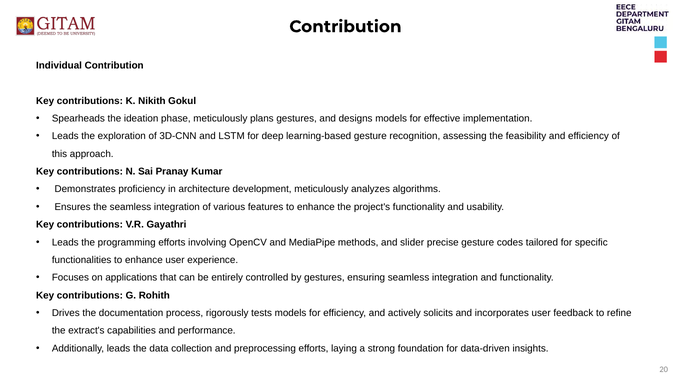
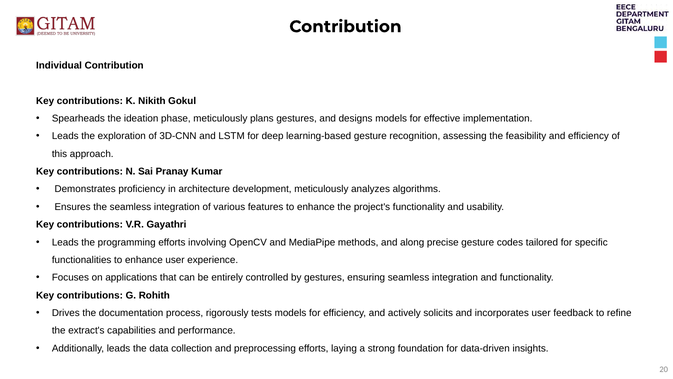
slider: slider -> along (412, 242)
